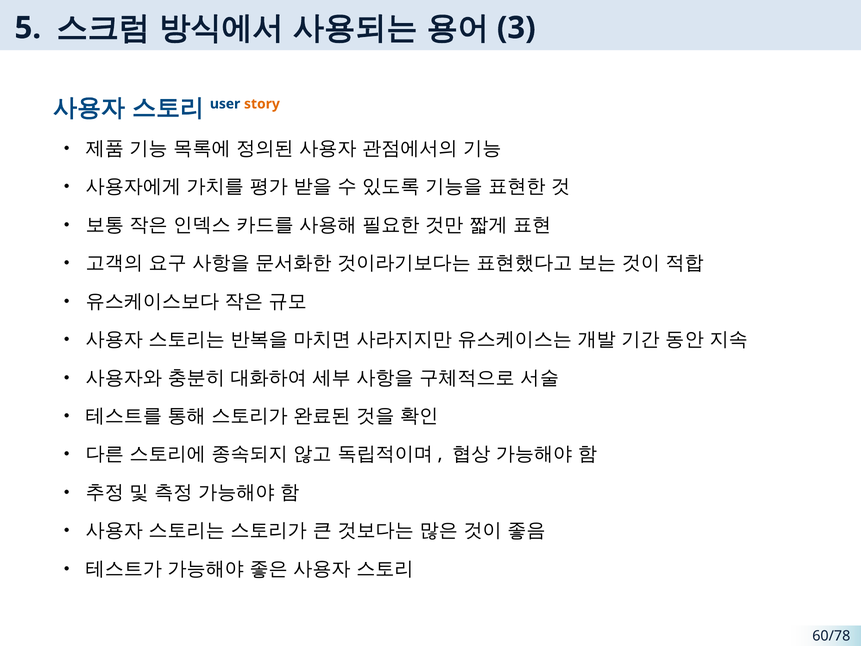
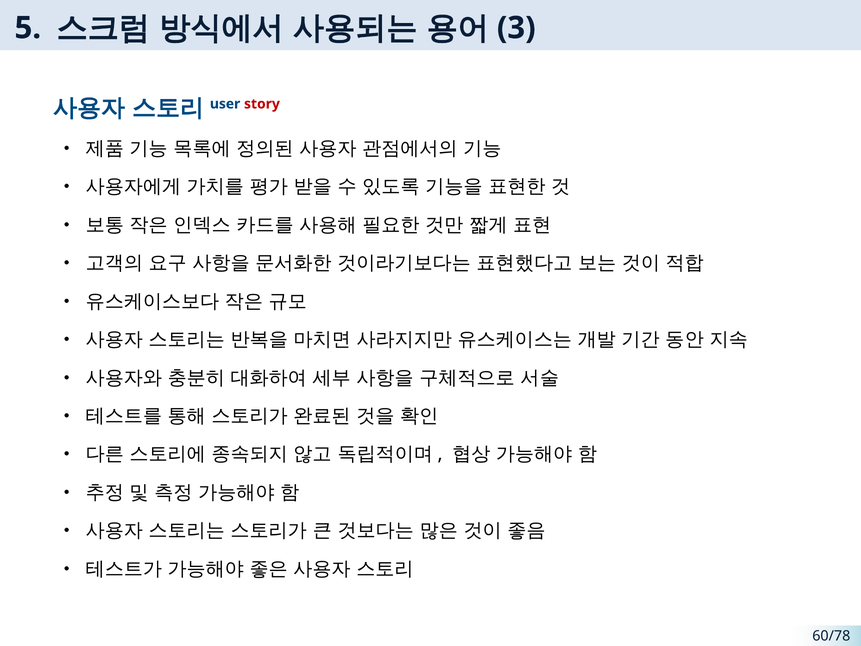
story colour: orange -> red (262, 104)
